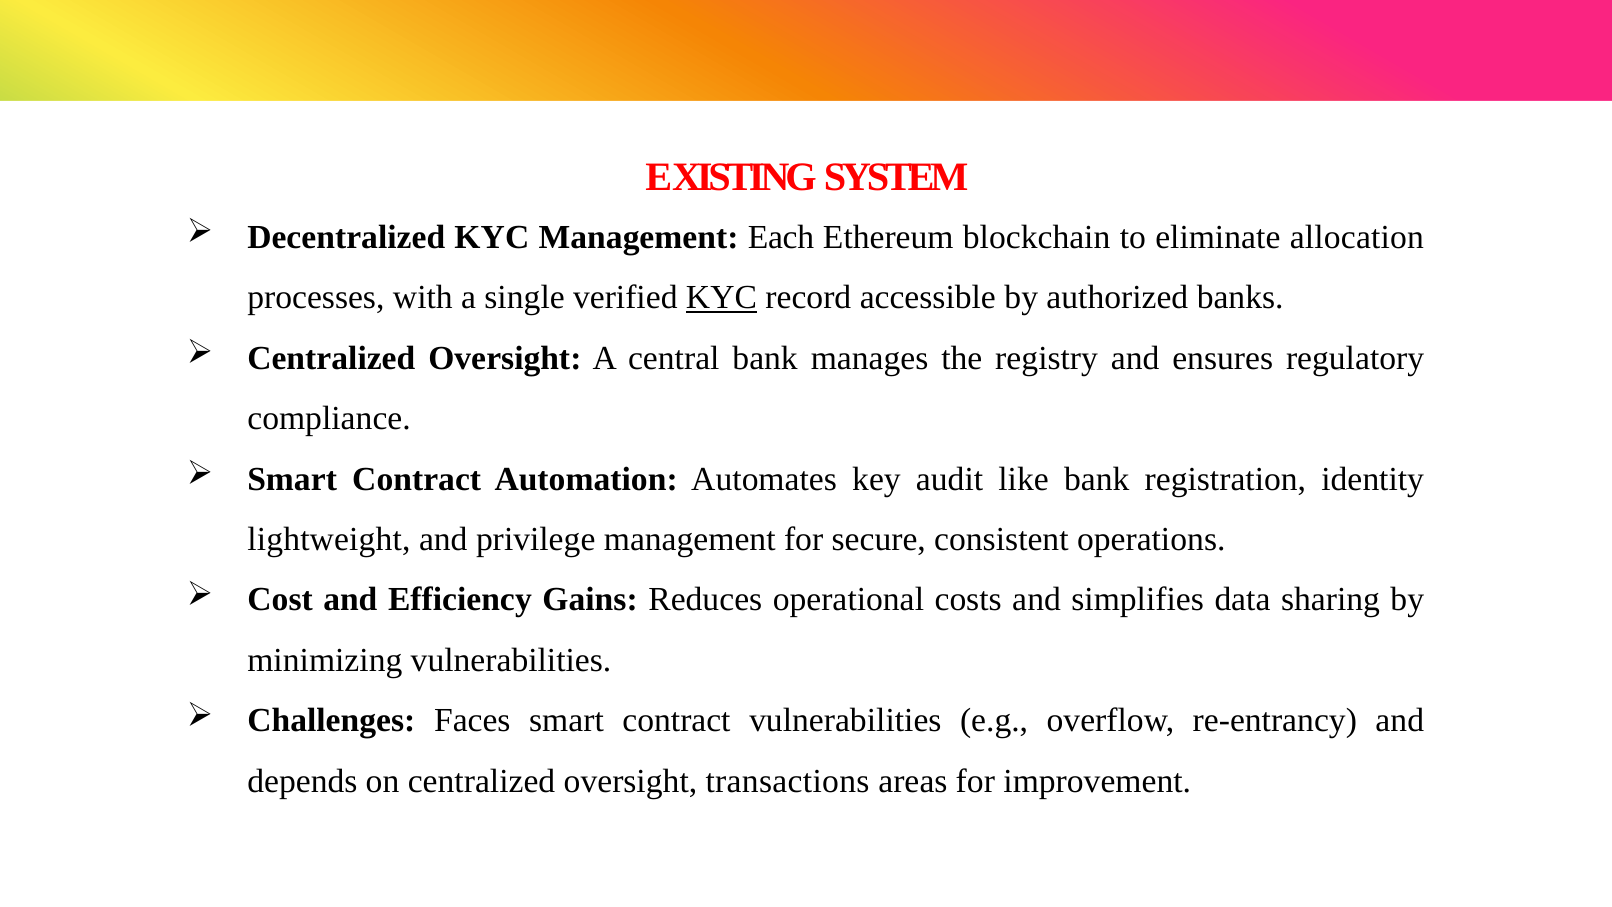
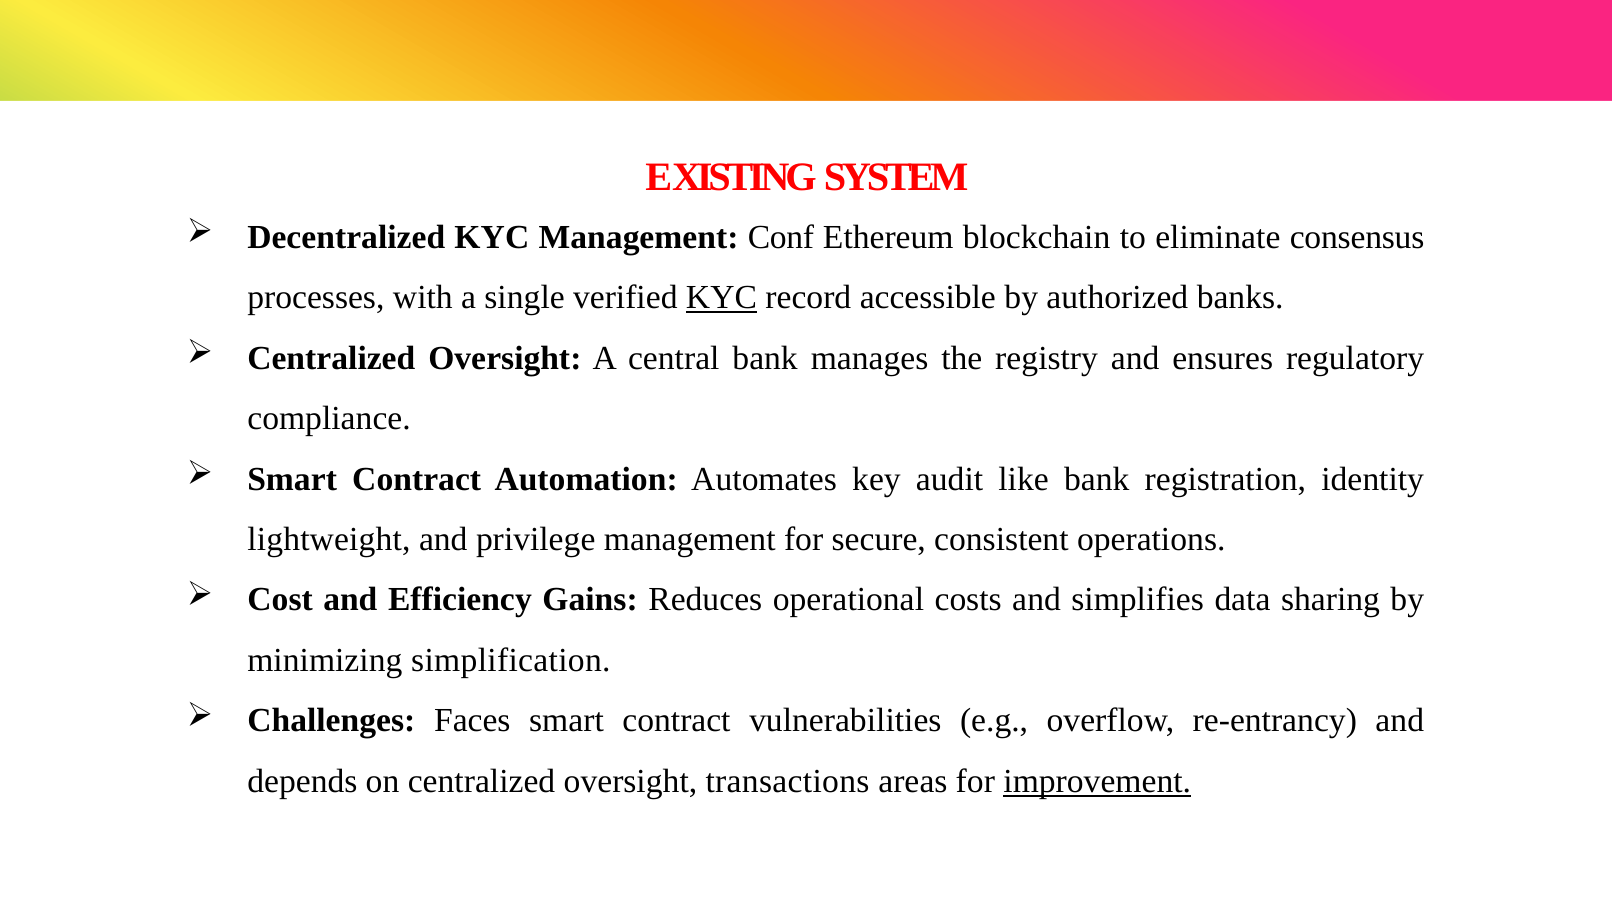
Each: Each -> Conf (781, 237)
allocation: allocation -> consensus (1357, 237)
minimizing vulnerabilities: vulnerabilities -> simplification (511, 660)
improvement underline: none -> present (1097, 781)
